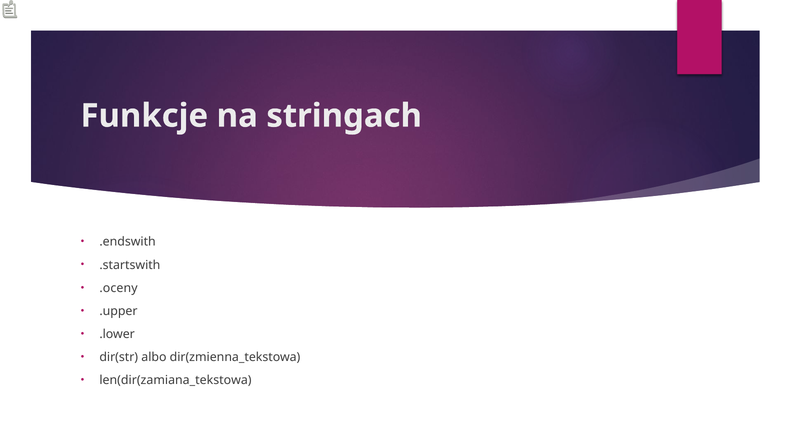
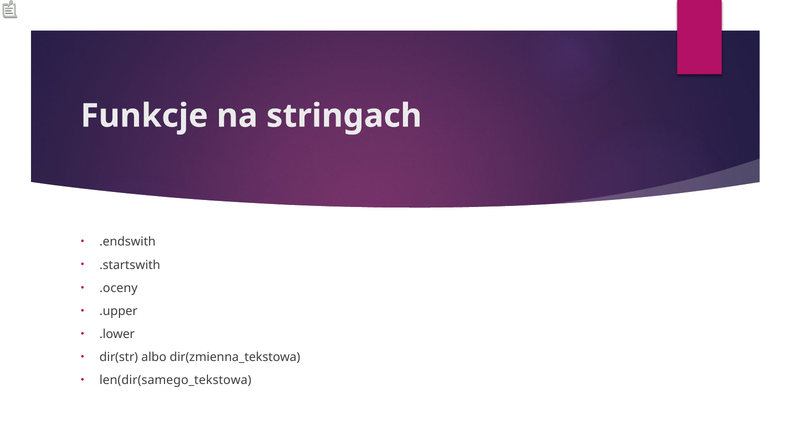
len(dir(zamiana_tekstowa: len(dir(zamiana_tekstowa -> len(dir(samego_tekstowa (175, 380)
